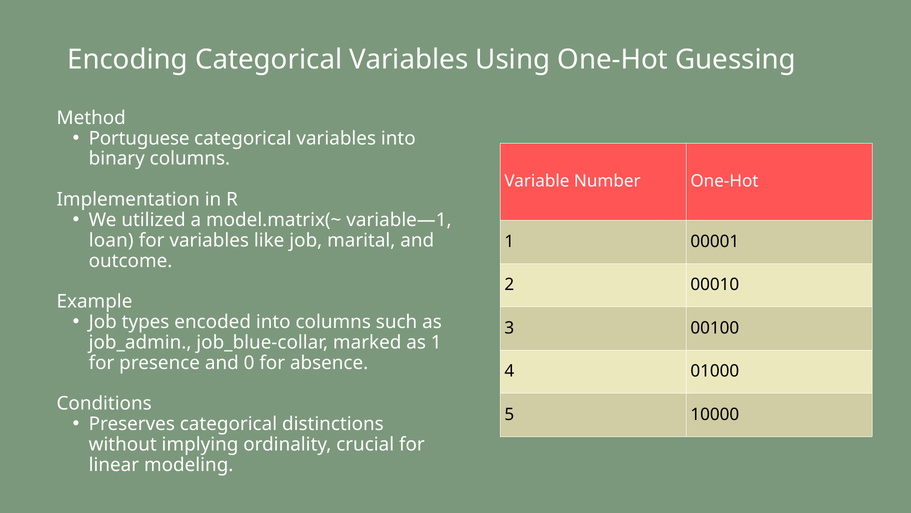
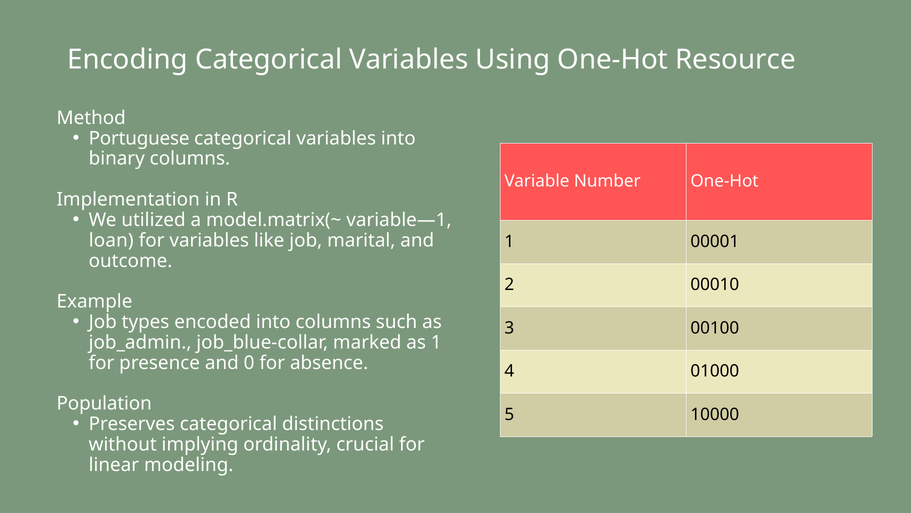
Guessing: Guessing -> Resource (735, 60)
Conditions: Conditions -> Population (104, 403)
